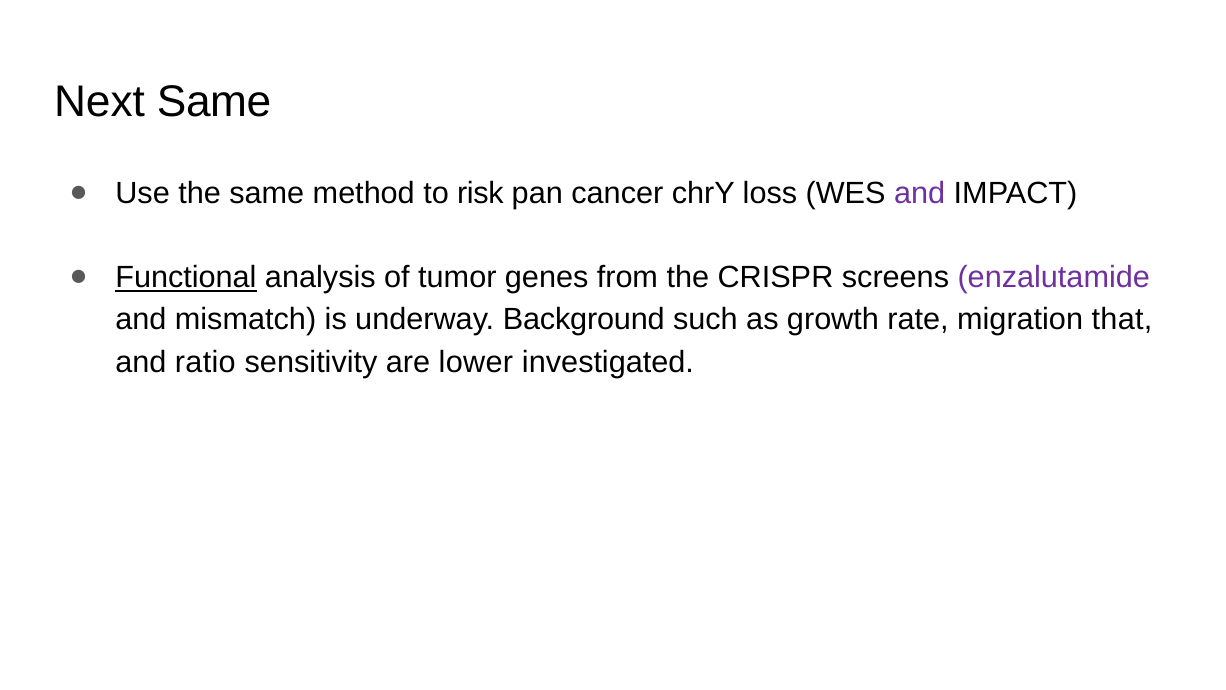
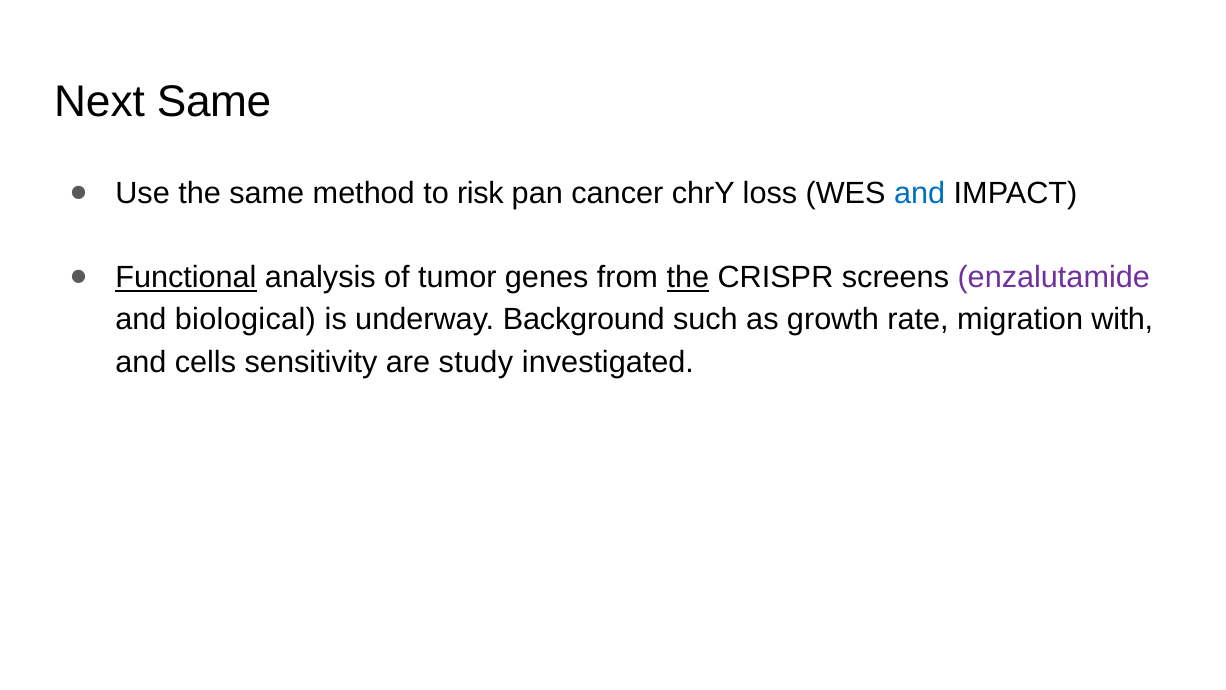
and colour: purple -> blue (920, 193)
the underline: none -> present (688, 277)
mismatch: mismatch -> biological (245, 320)
that: that -> with (1122, 320)
ratio: ratio -> cells (205, 362)
lower: lower -> study (476, 362)
